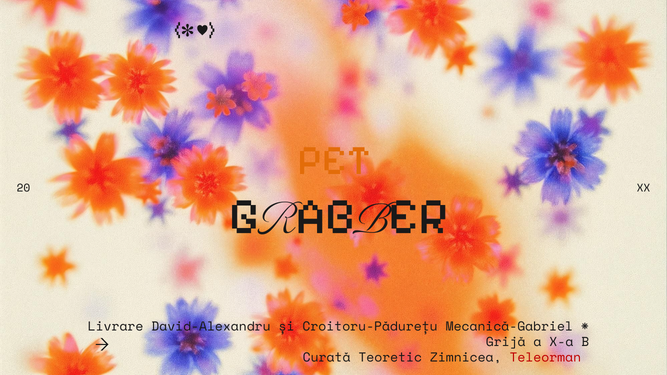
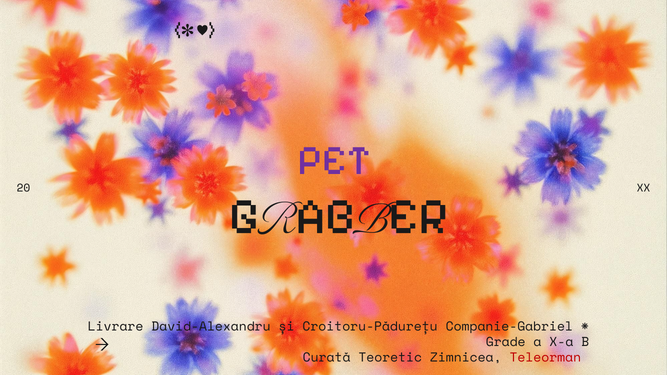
PET colour: orange -> purple (334, 160)
Mecanică-Gabriel: Mecanică-Gabriel -> Companie-Gabriel (509, 327)
Grijă: Grijă -> Grade (506, 342)
